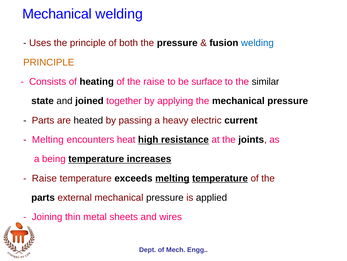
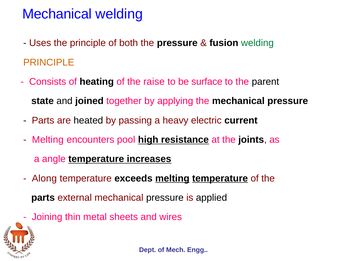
welding colour: blue -> green (257, 43)
similar: similar -> parent (265, 81)
heat: heat -> pool (126, 139)
being: being -> angle (54, 159)
Raise: Raise -> Along (44, 178)
